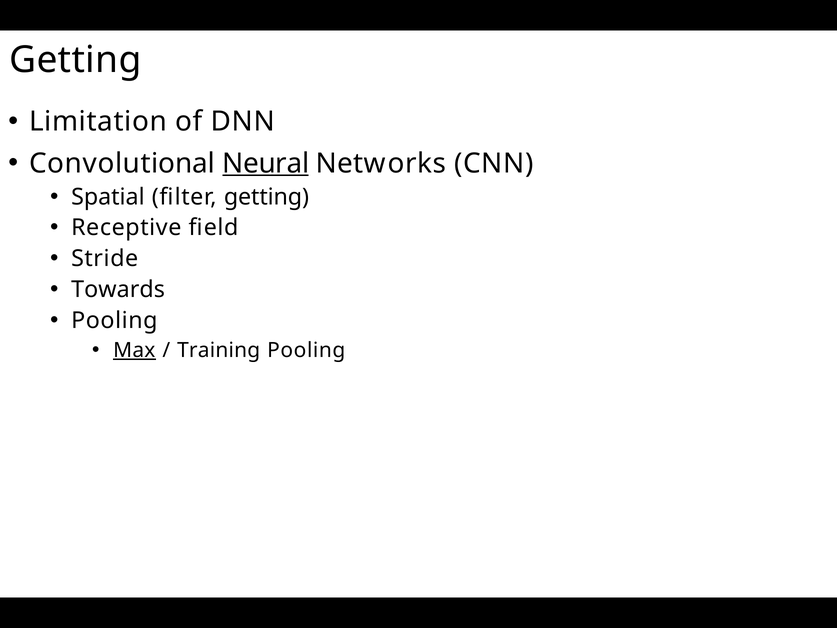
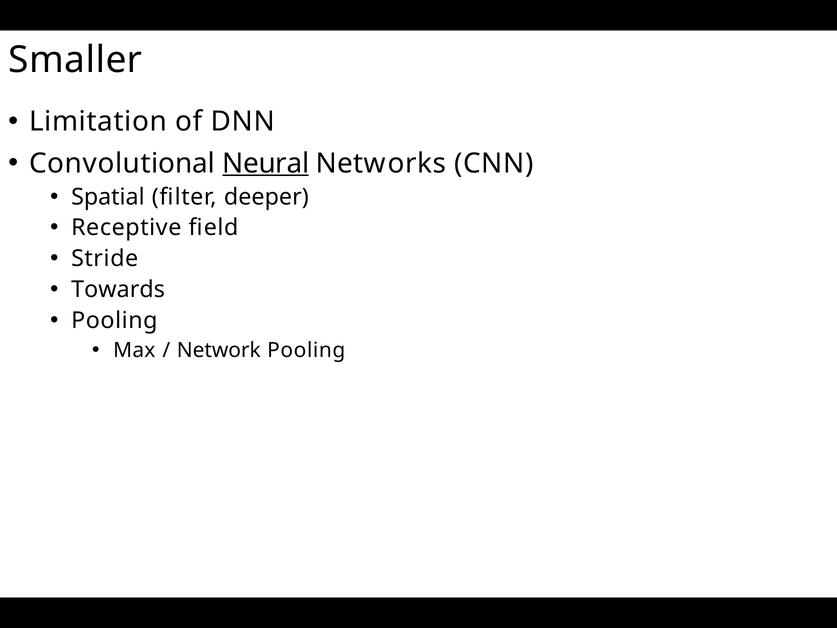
Getting: Getting -> Smaller (75, 60)
filter getting: getting -> deeper (266, 197)
Max underline: present -> none (134, 350)
Training: Training -> Network (219, 350)
